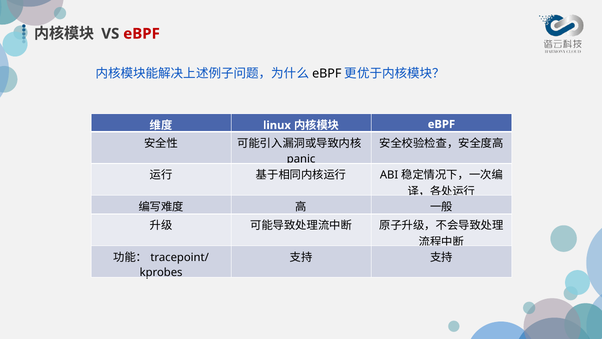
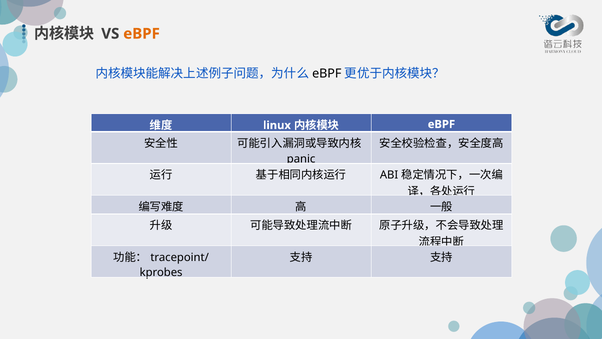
eBPF colour: red -> orange (142, 34)
